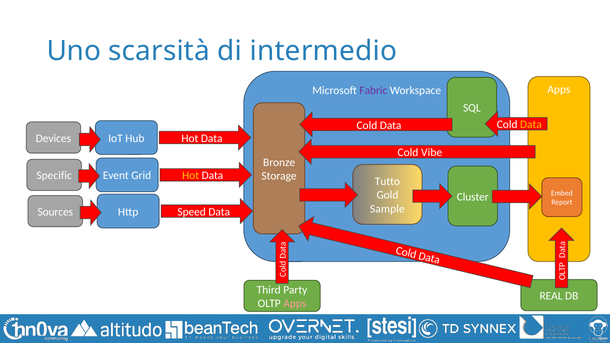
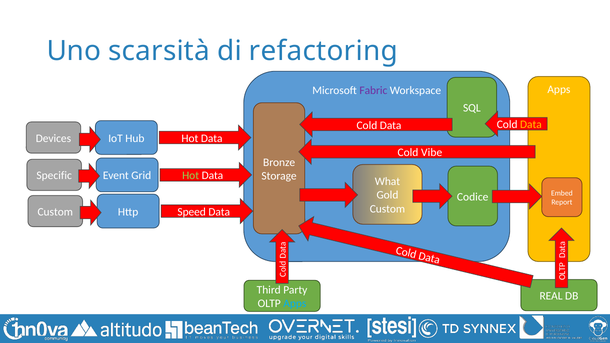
intermedio: intermedio -> refactoring (323, 51)
Hot colour: yellow -> light green (191, 176)
Tutto: Tutto -> What (387, 181)
Cluster: Cluster -> Codice (473, 197)
Sample: Sample -> Custom (387, 209)
Sources: Sources -> Custom (55, 212)
Apps colour: pink -> light blue (295, 304)
